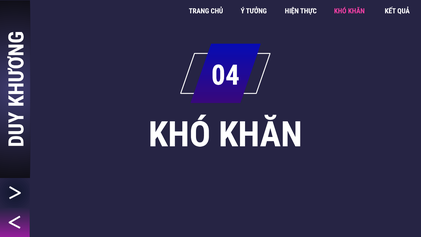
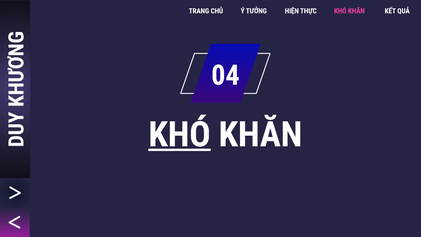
KHÓ underline: none -> present (179, 135)
